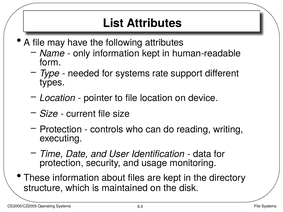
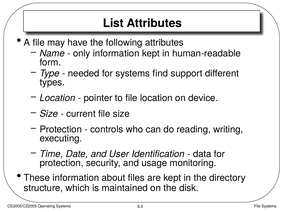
rate: rate -> find (160, 73)
